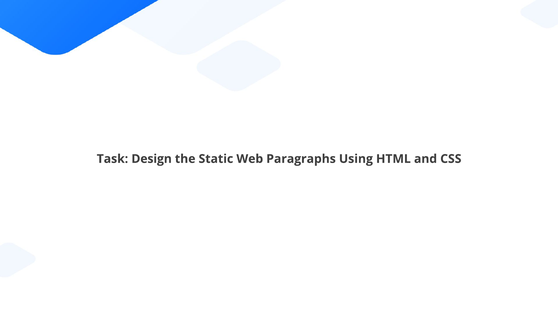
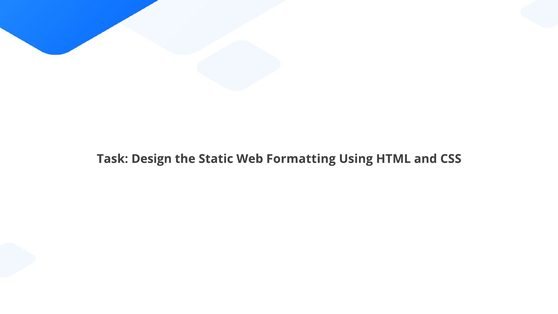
Paragraphs: Paragraphs -> Formatting (301, 159)
